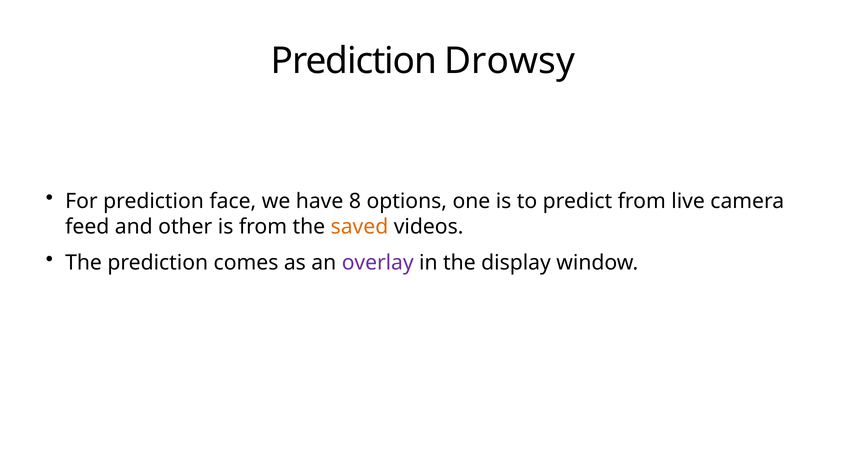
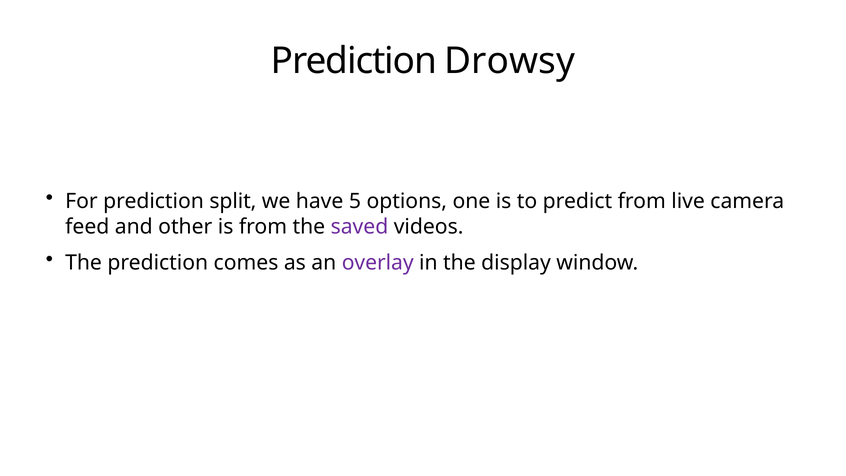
face: face -> split (233, 201)
8: 8 -> 5 (355, 201)
saved colour: orange -> purple (359, 227)
